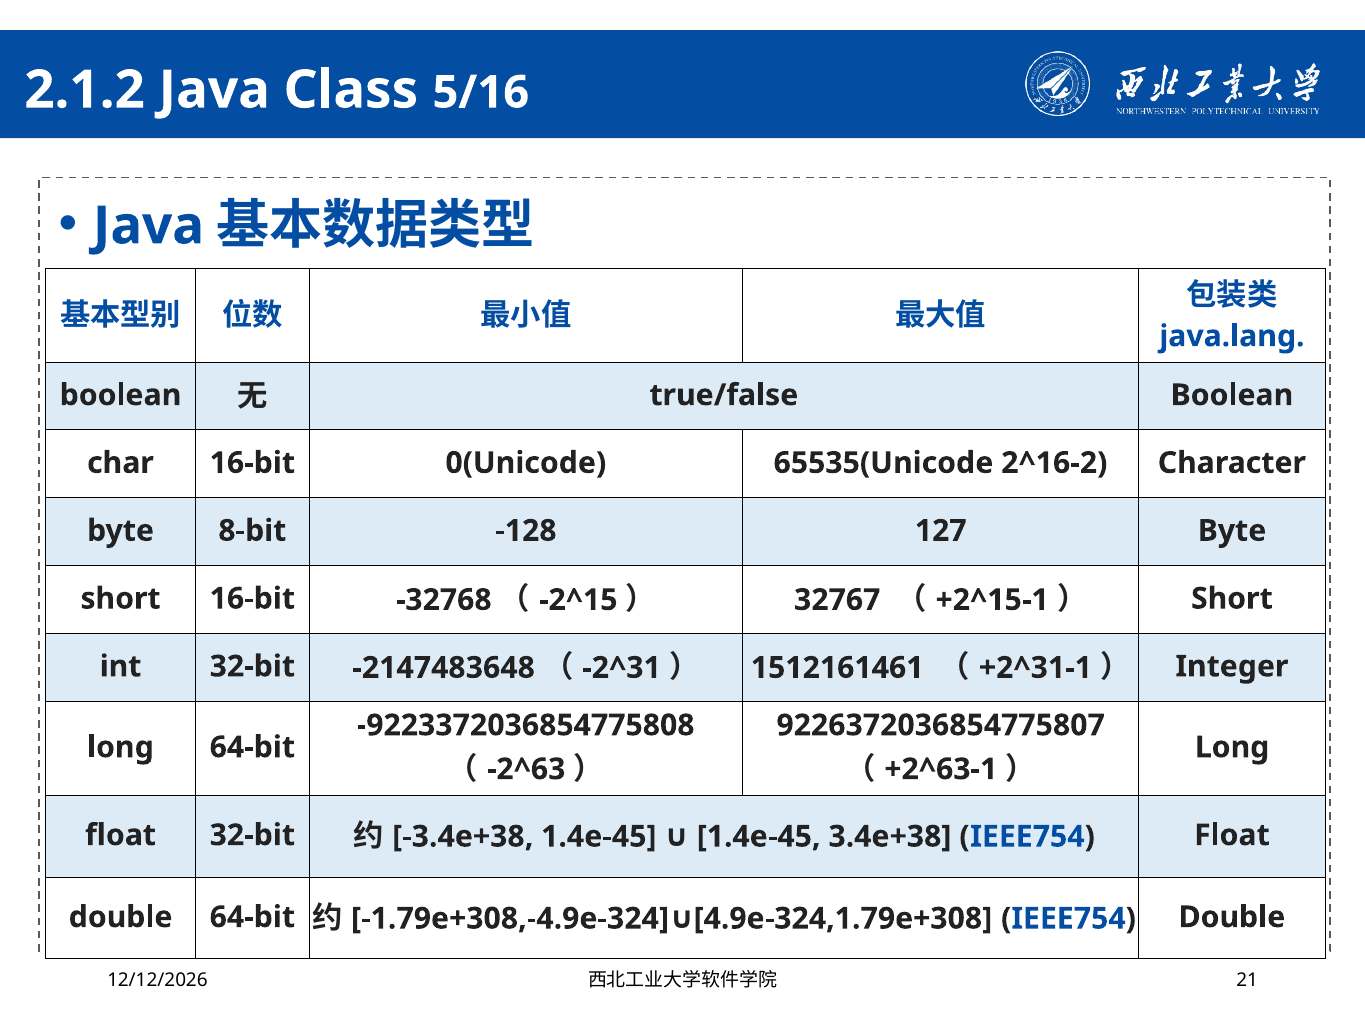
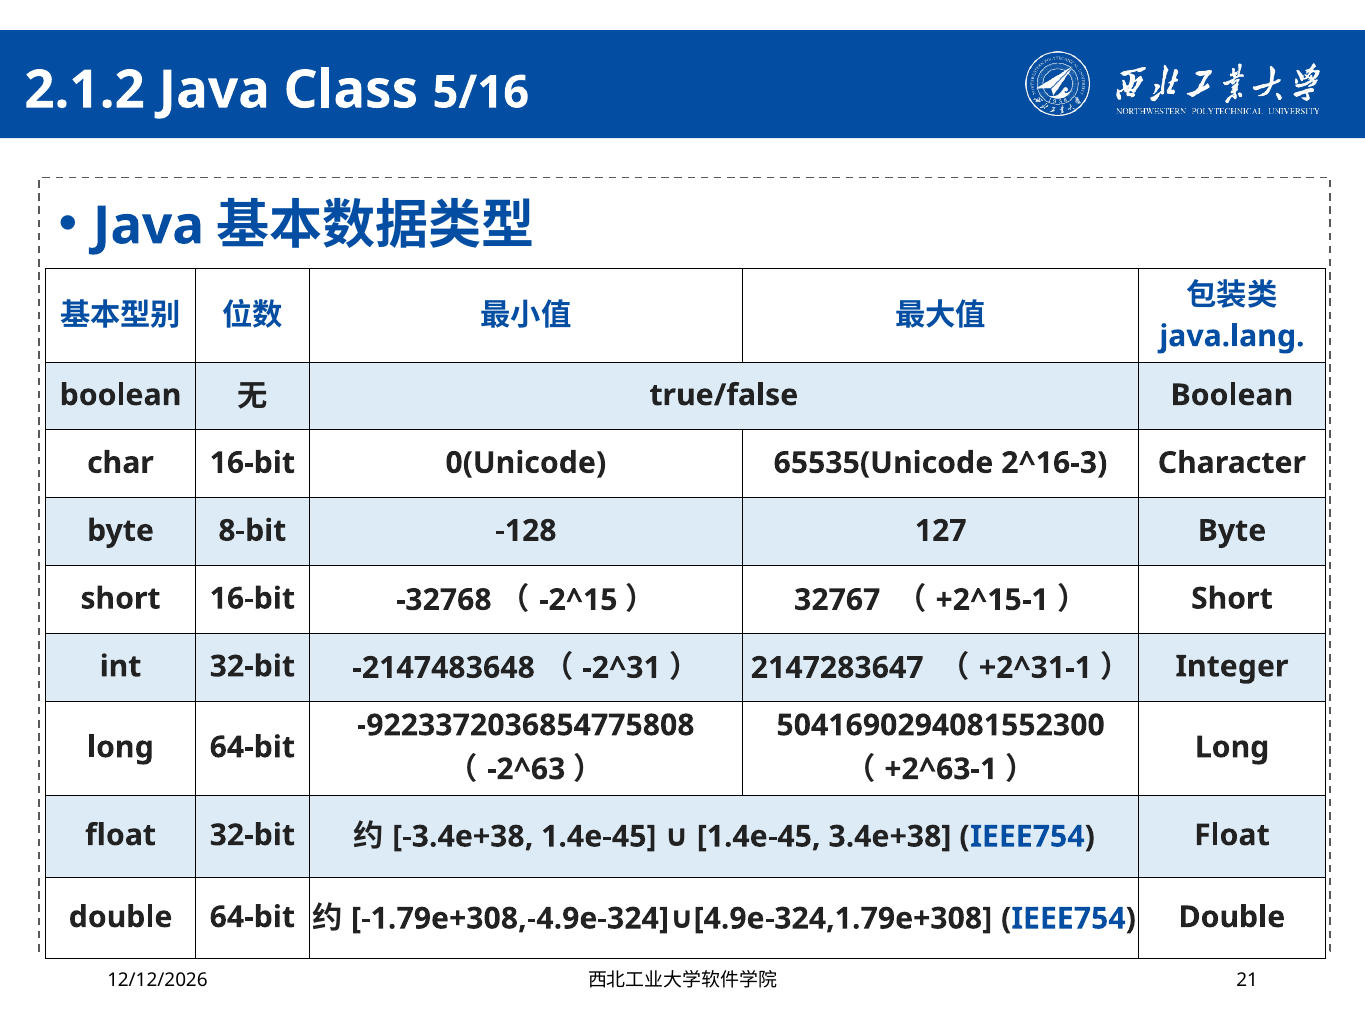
2^16-2: 2^16-2 -> 2^16-3 (1054, 463)
1512161461: 1512161461 -> 2147283647 (837, 668)
9226372036854775807: 9226372036854775807 -> 5041690294081552300 (941, 725)
